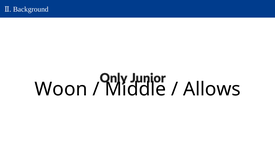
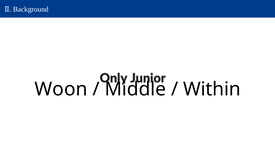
Allows: Allows -> Within (212, 89)
